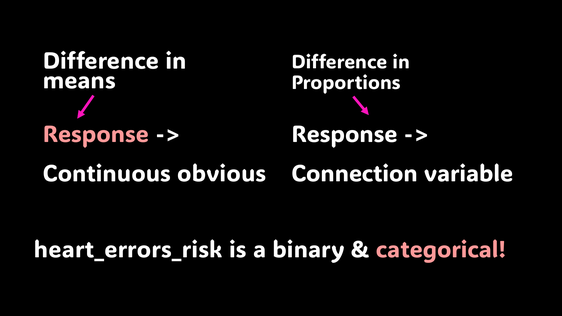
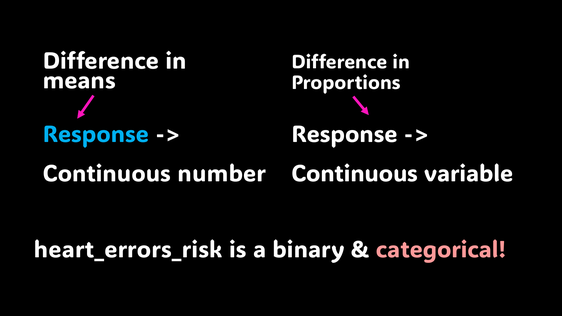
Response colour: pink -> light blue (96, 134)
obvious: obvious -> number (222, 174)
Connection: Connection -> Continuous (355, 174)
